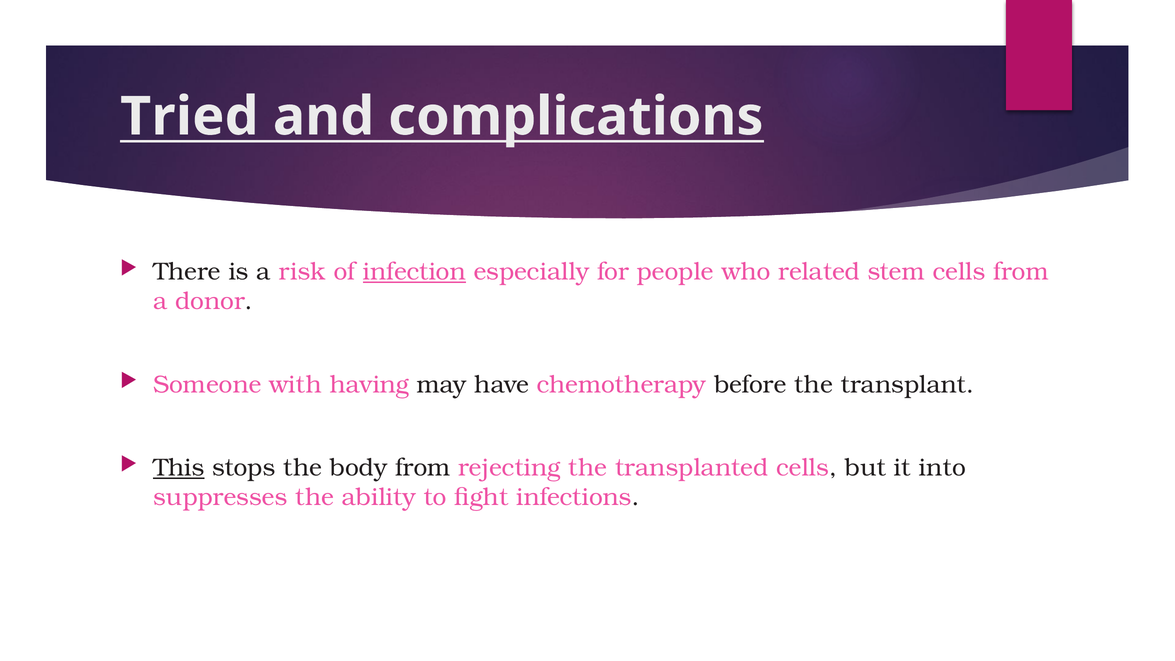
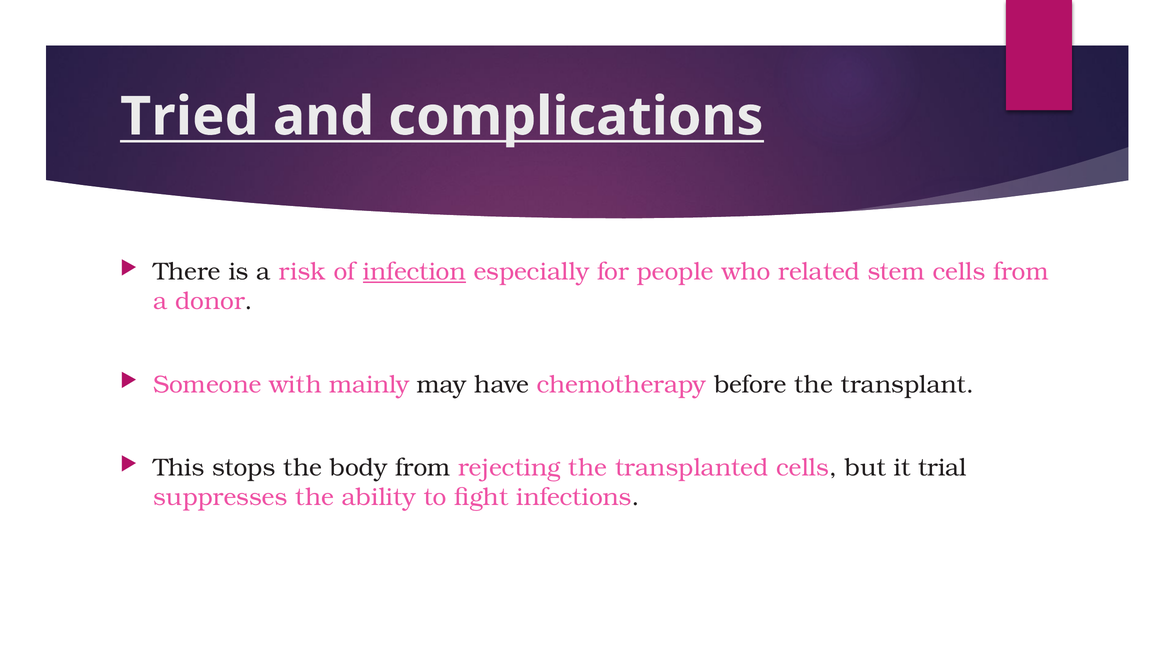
having: having -> mainly (370, 385)
This underline: present -> none (179, 468)
into: into -> trial (942, 468)
